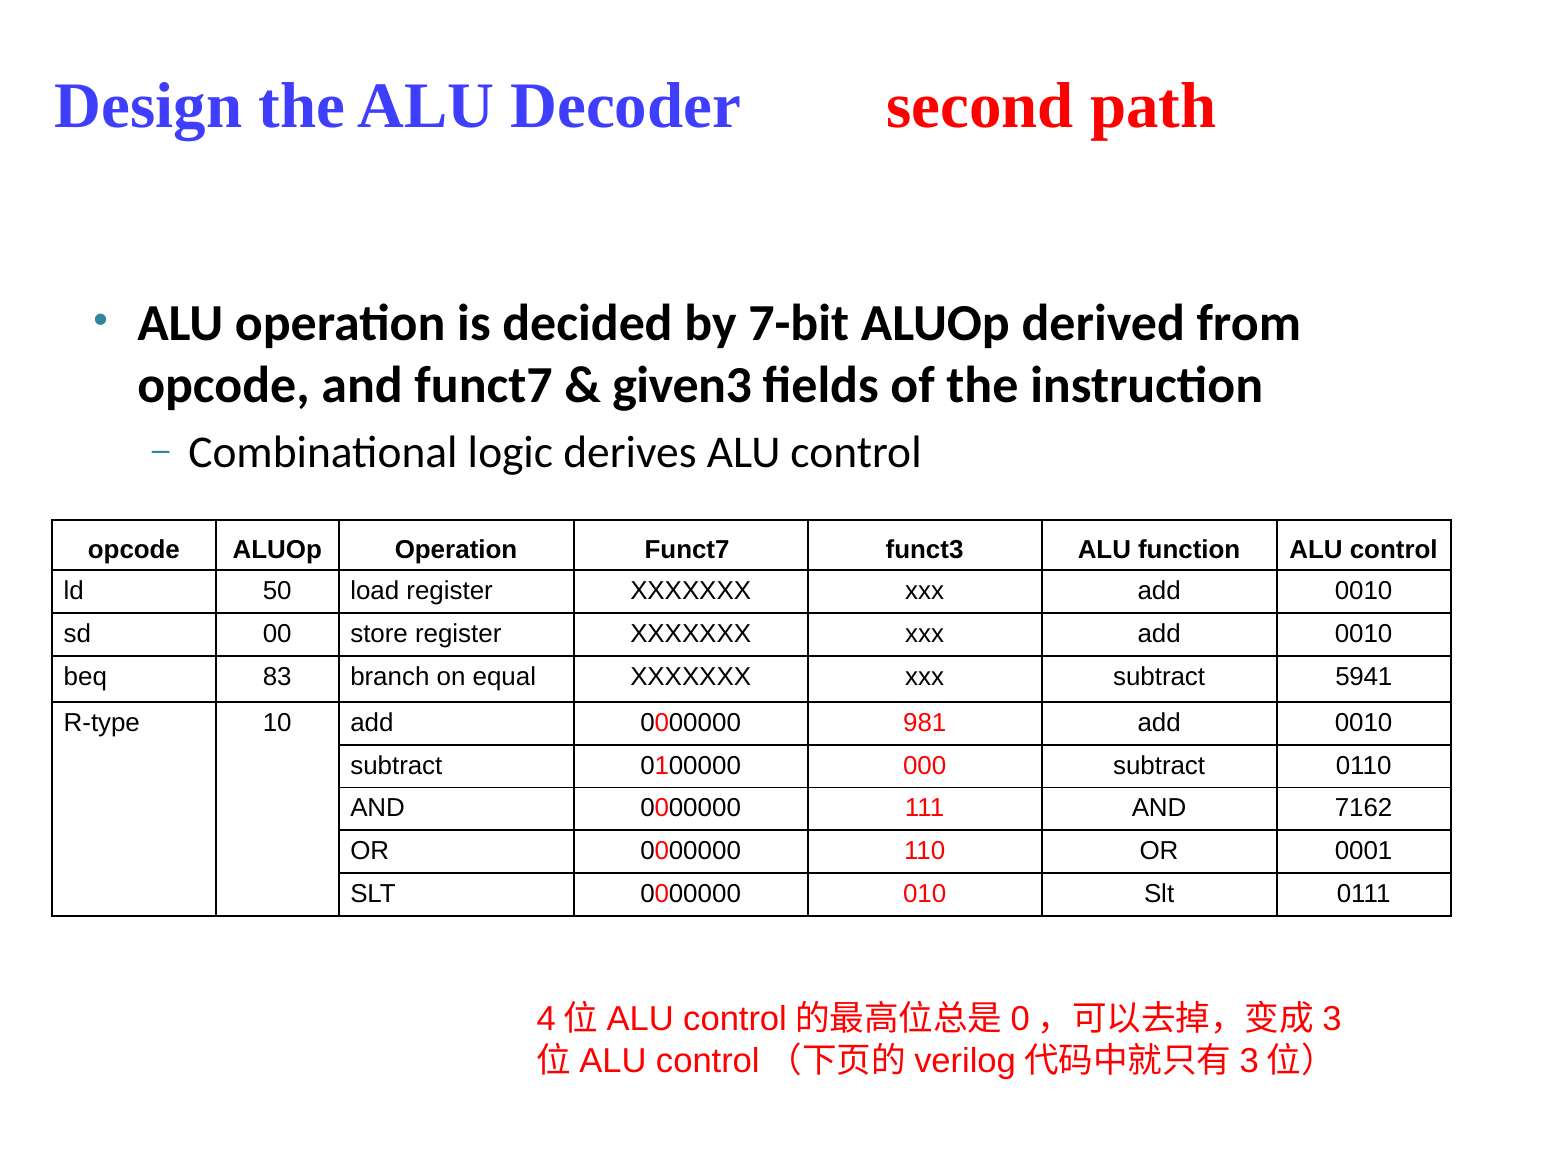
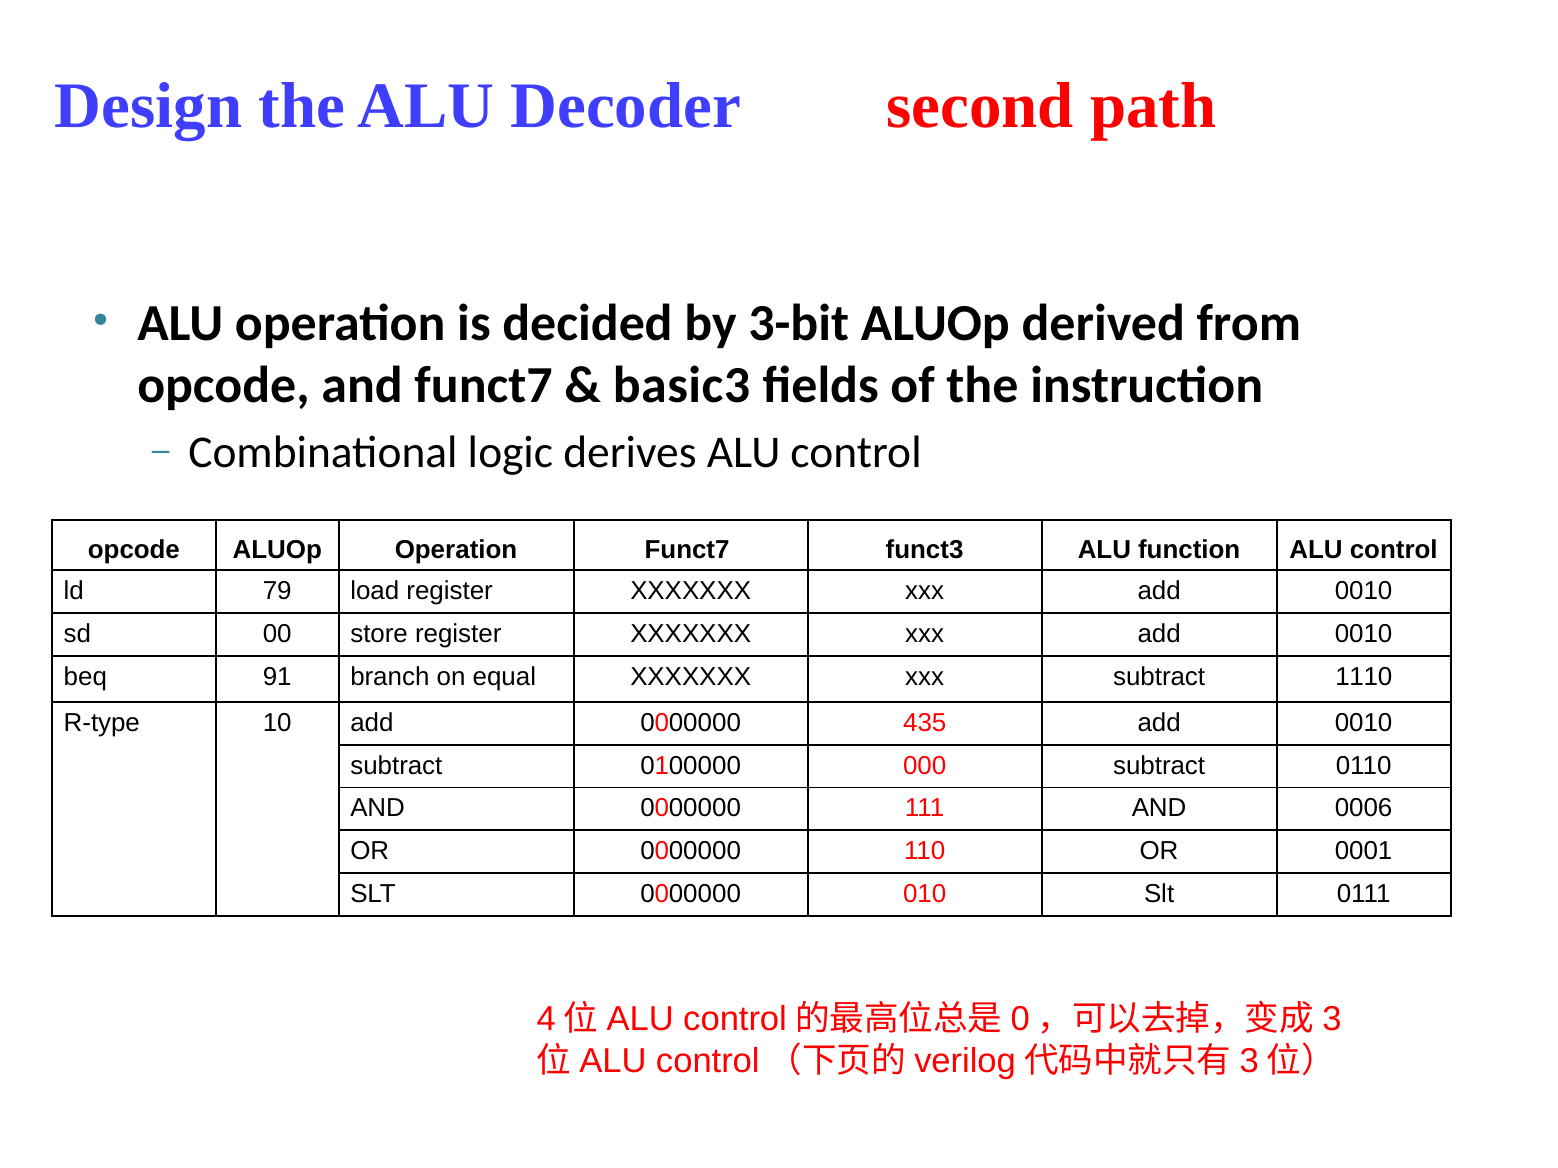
7-bit: 7-bit -> 3-bit (799, 323)
given3: given3 -> basic3 (682, 385)
50: 50 -> 79 (277, 591)
83: 83 -> 91 (277, 677)
5941: 5941 -> 1110 (1364, 677)
981: 981 -> 435 (925, 723)
7162: 7162 -> 0006 (1364, 809)
